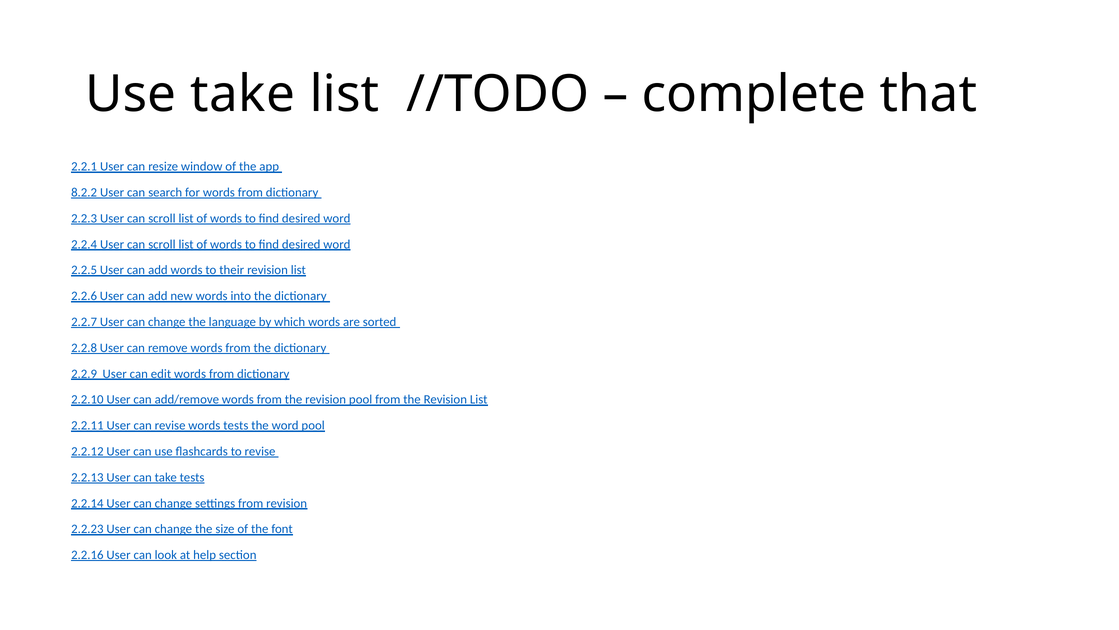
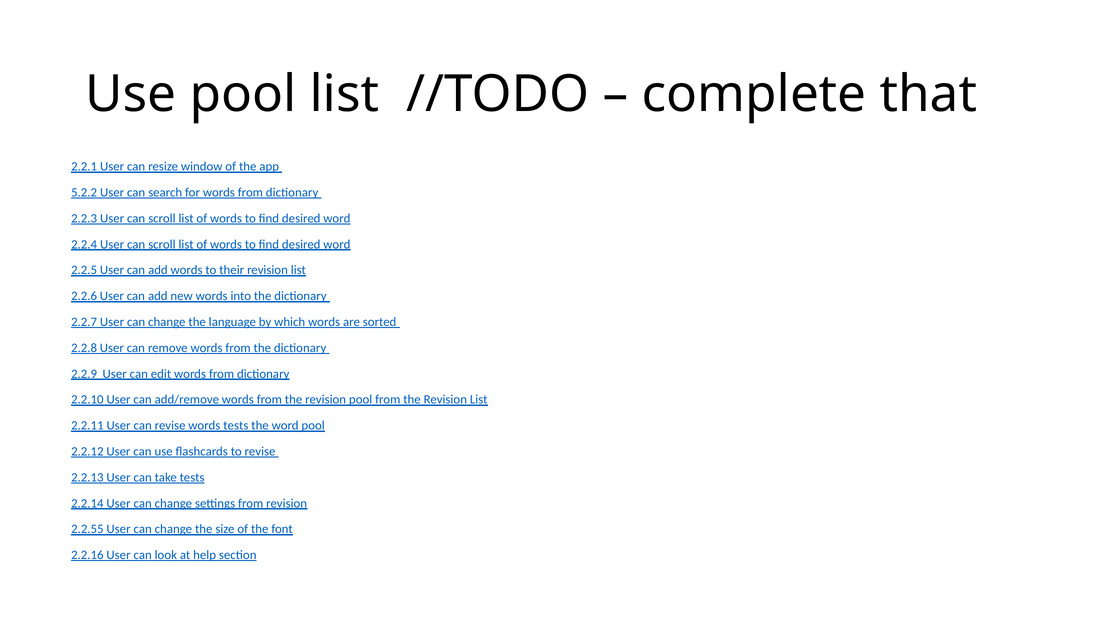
Use take: take -> pool (243, 94)
8.2.2: 8.2.2 -> 5.2.2 (84, 192)
2.2.23: 2.2.23 -> 2.2.55 (87, 529)
